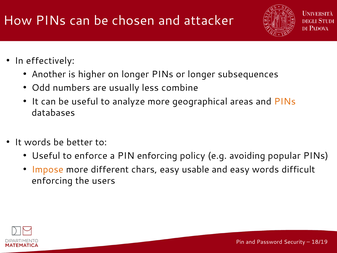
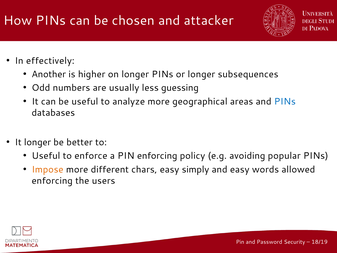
combine: combine -> guessing (180, 88)
PINs colour: orange -> blue (285, 101)
It words: words -> longer (38, 142)
usable: usable -> simply (195, 169)
difficult: difficult -> allowed (298, 169)
